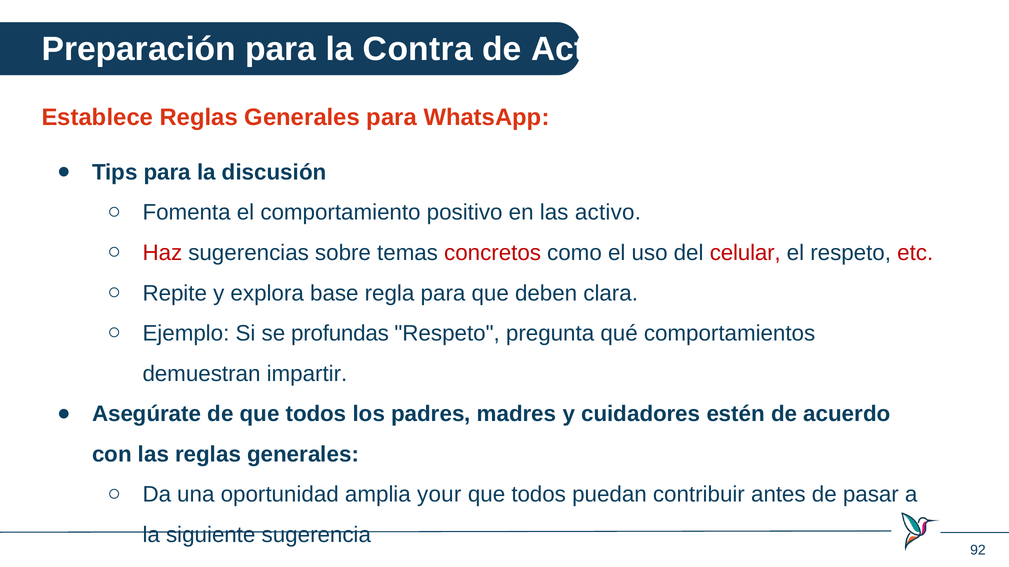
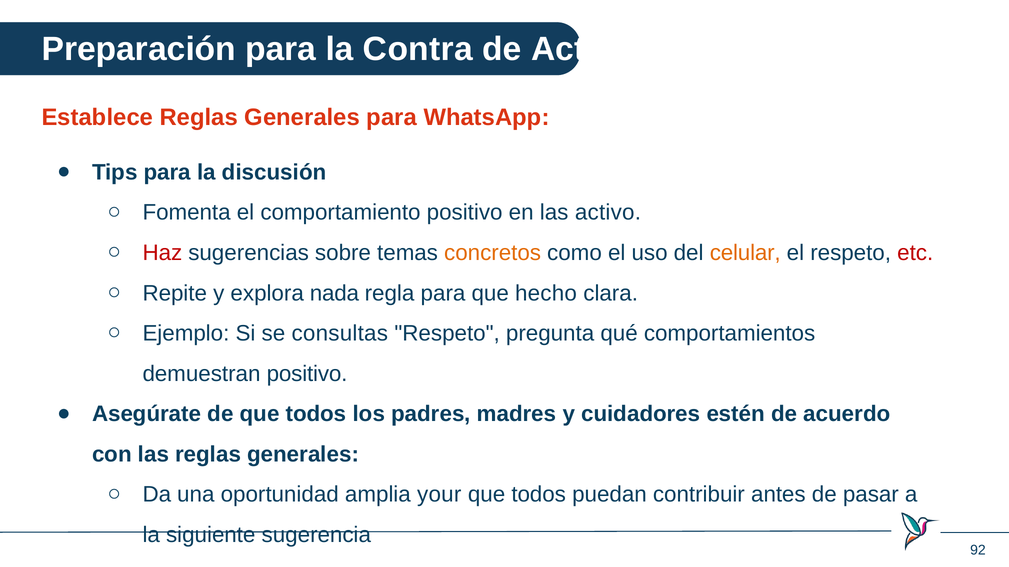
concretos colour: red -> orange (493, 253)
celular colour: red -> orange (745, 253)
base: base -> nada (334, 293)
deben: deben -> hecho (546, 293)
profundas: profundas -> consultas (340, 334)
demuestran impartir: impartir -> positivo (307, 374)
